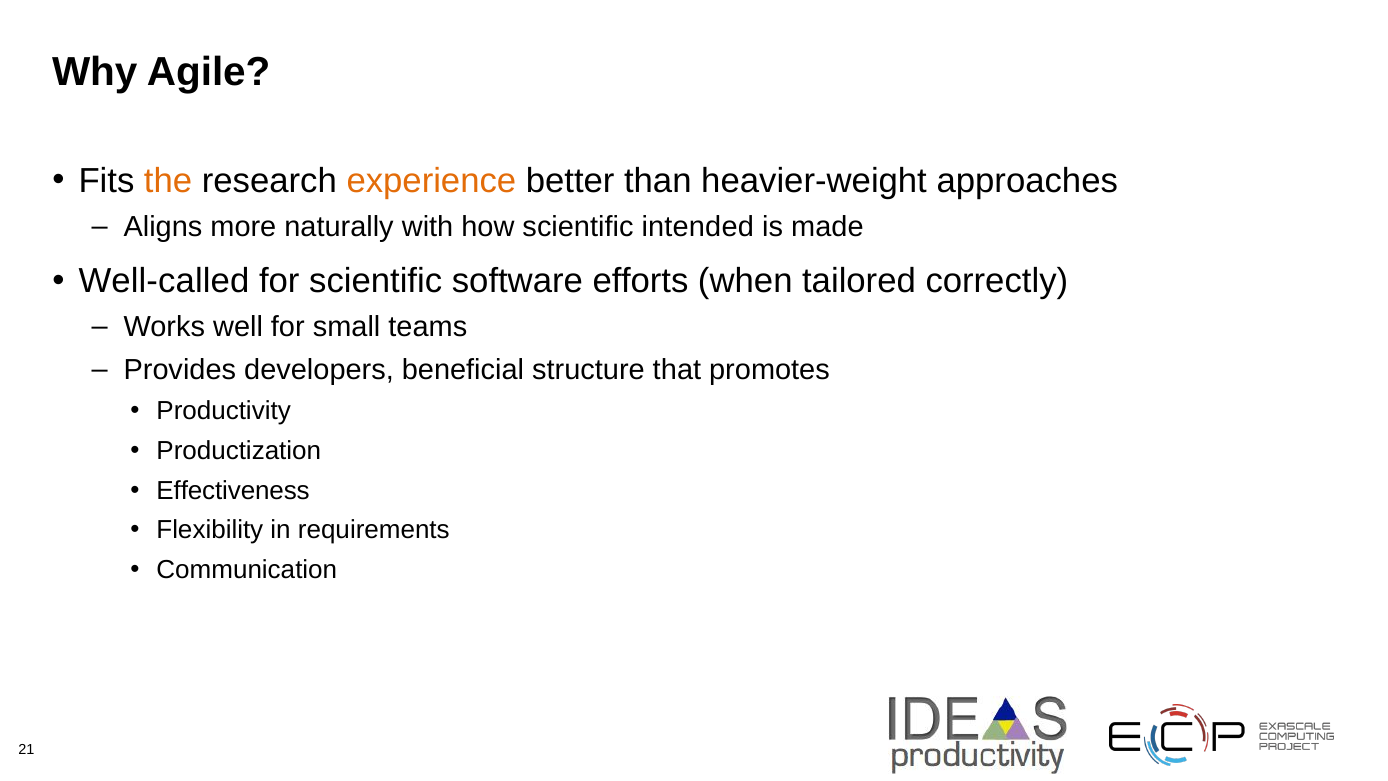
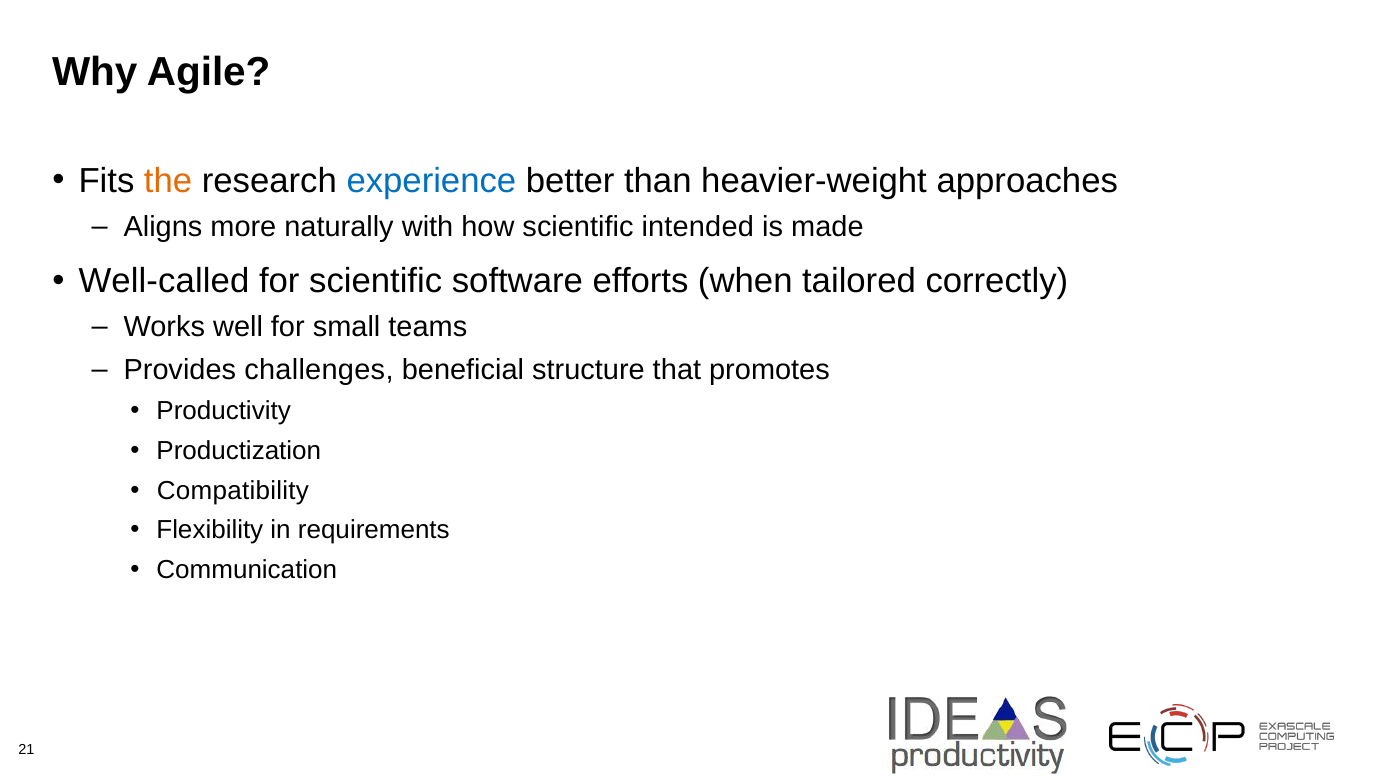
experience colour: orange -> blue (431, 181)
developers: developers -> challenges (319, 370)
Effectiveness: Effectiveness -> Compatibility (233, 491)
